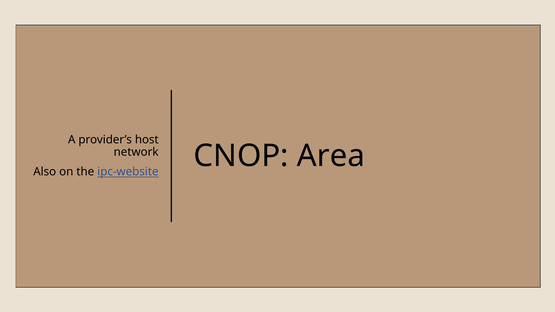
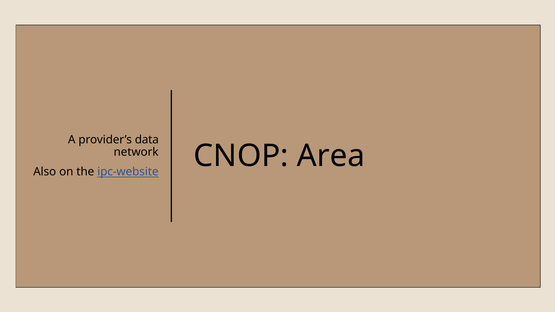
host: host -> data (147, 140)
